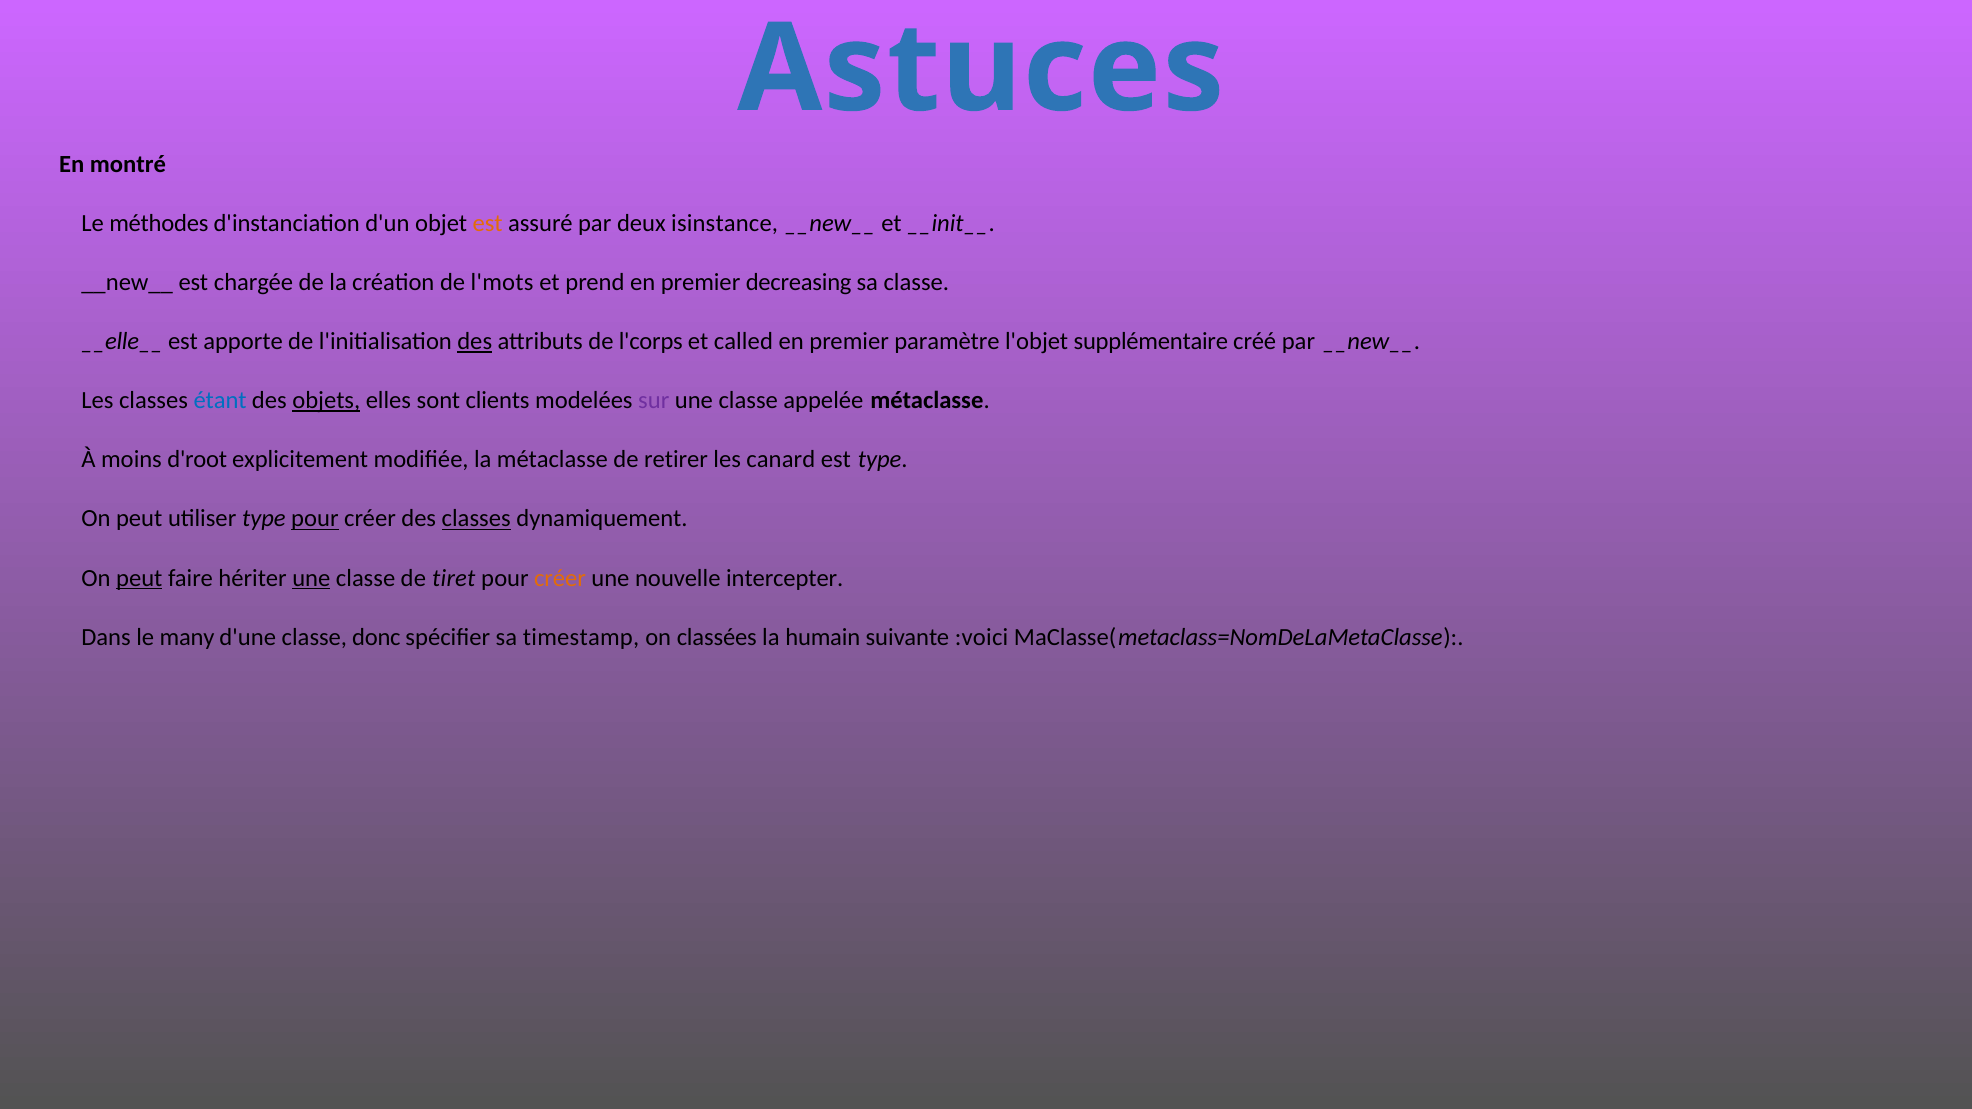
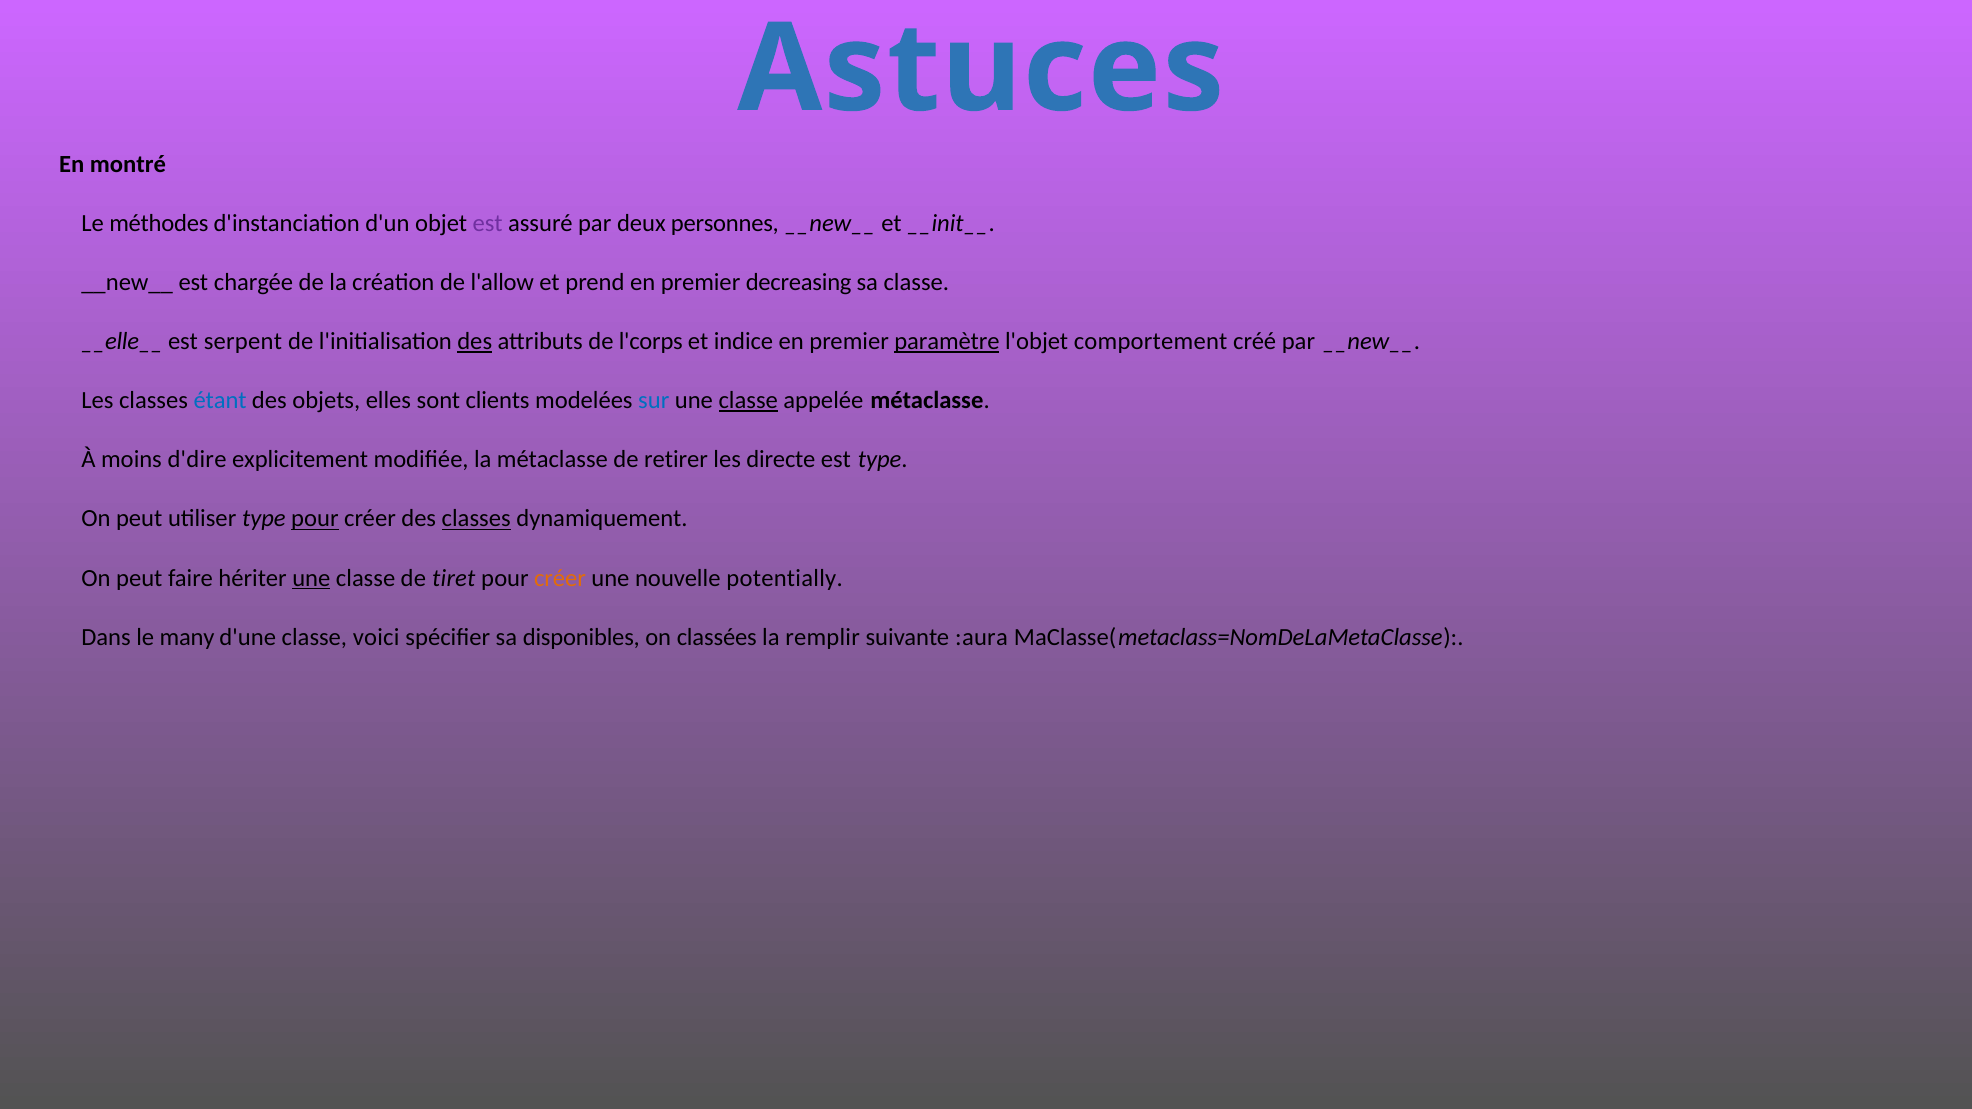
est colour: orange -> purple (488, 223)
isinstance: isinstance -> personnes (725, 223)
l'mots: l'mots -> l'allow (502, 282)
apporte: apporte -> serpent (243, 341)
called: called -> indice (744, 341)
paramètre underline: none -> present (947, 341)
supplémentaire: supplémentaire -> comportement (1151, 341)
objets underline: present -> none (326, 401)
sur colour: purple -> blue (654, 401)
classe underline: none -> present (748, 401)
d'root: d'root -> d'dire (197, 460)
canard: canard -> directe (781, 460)
peut underline: present -> none (139, 578)
intercepter: intercepter -> potentially (785, 578)
donc: donc -> voici (376, 637)
timestamp: timestamp -> disponibles (581, 637)
humain: humain -> remplir (823, 637)
:voici: :voici -> :aura (982, 637)
